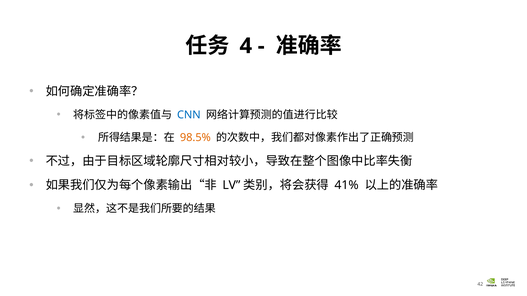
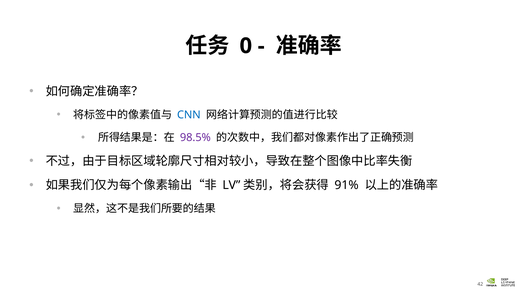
4: 4 -> 0 (246, 46)
98.5% colour: orange -> purple (195, 138)
41%: 41% -> 91% (347, 185)
